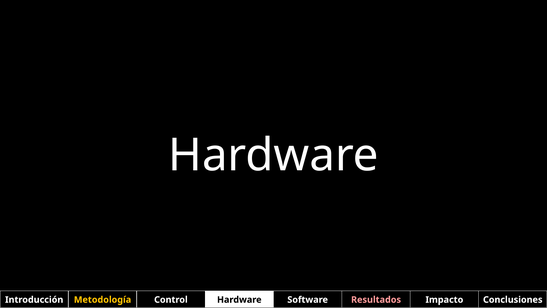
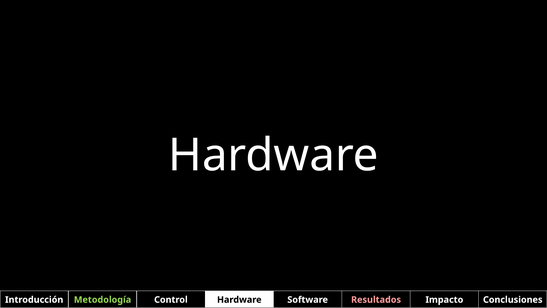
Metodología colour: yellow -> light green (103, 299)
